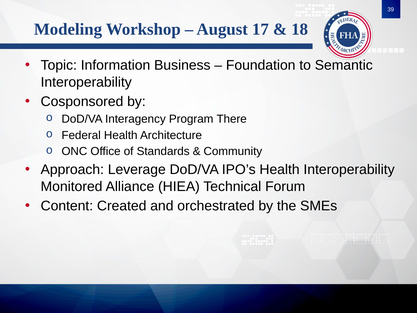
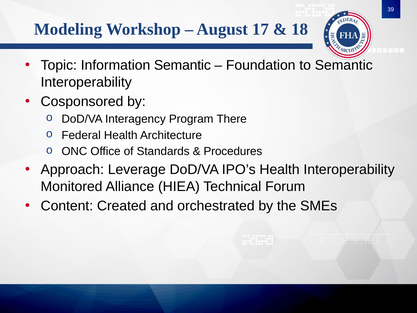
Information Business: Business -> Semantic (182, 65)
Community: Community -> Procedures (233, 151)
